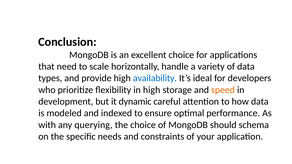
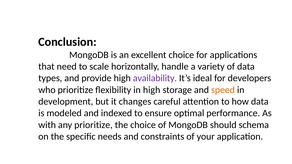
availability colour: blue -> purple (155, 78)
dynamic: dynamic -> changes (135, 102)
any querying: querying -> prioritize (93, 125)
